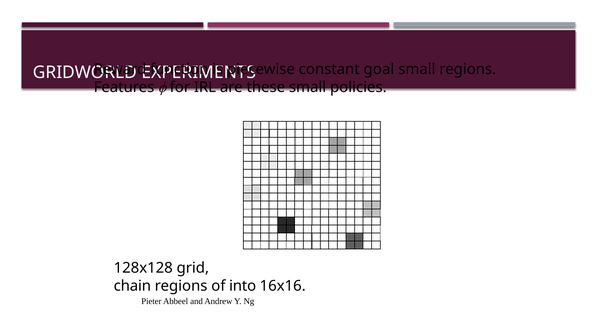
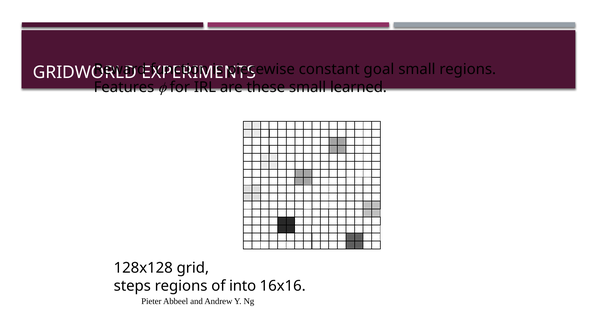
policies: policies -> learned (358, 87)
chain: chain -> steps (132, 286)
